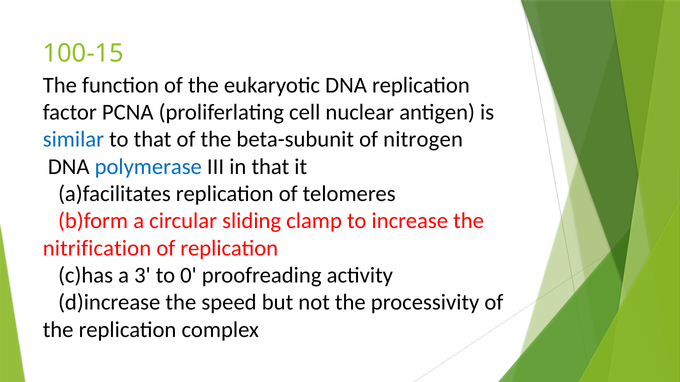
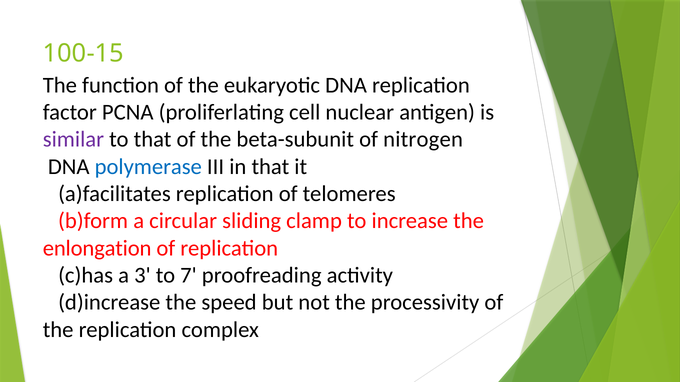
similar colour: blue -> purple (73, 140)
nitrification: nitrification -> enlongation (97, 248)
0: 0 -> 7 (188, 276)
